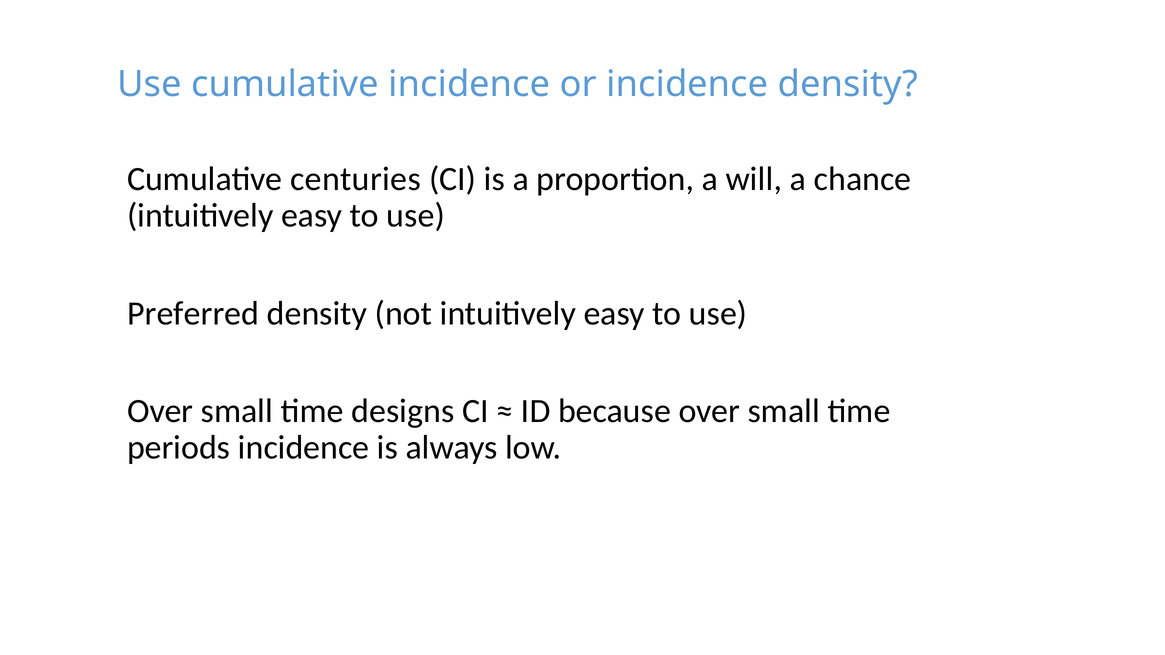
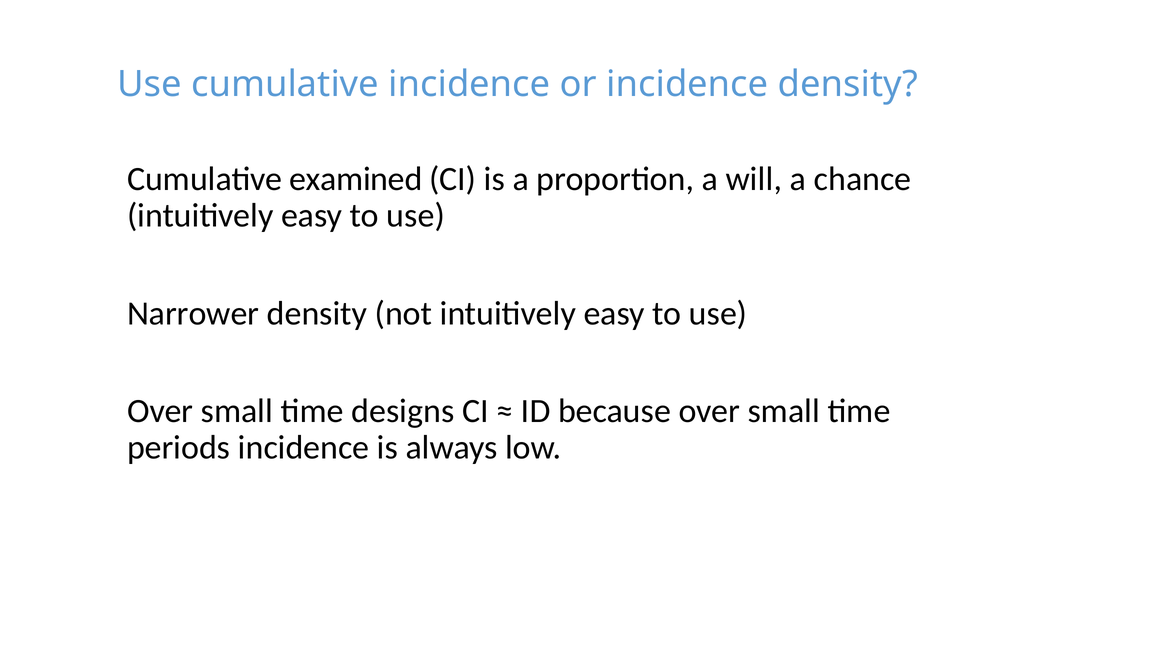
centuries: centuries -> examined (356, 179)
Preferred: Preferred -> Narrower (193, 314)
